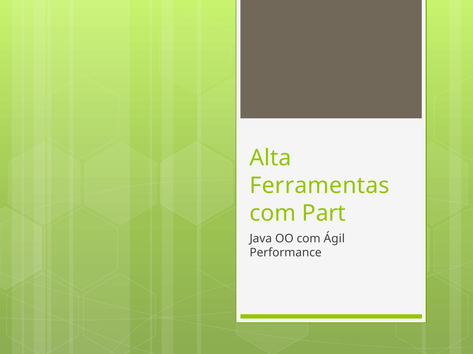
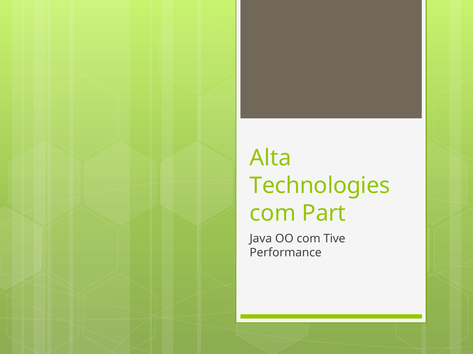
Ferramentas: Ferramentas -> Technologies (320, 186)
Ágil: Ágil -> Tive (334, 239)
